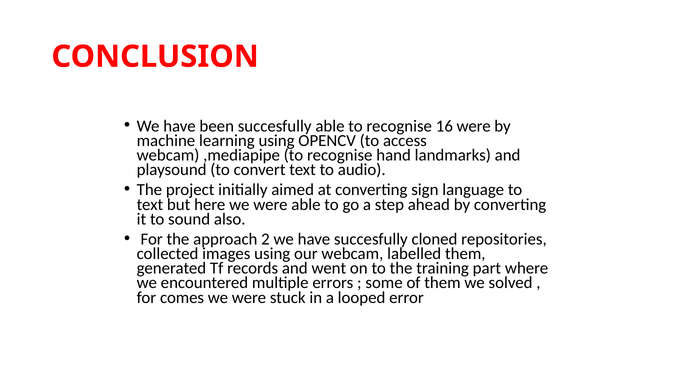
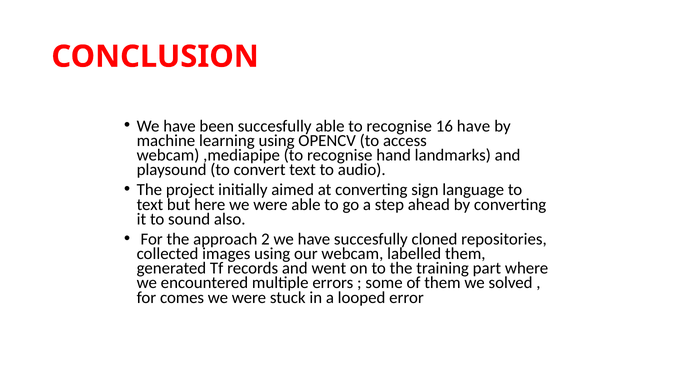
16 were: were -> have (474, 126)
